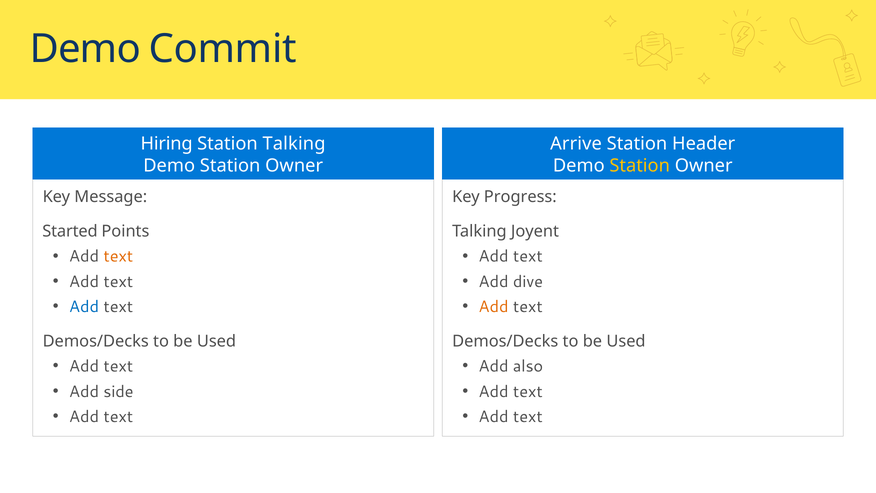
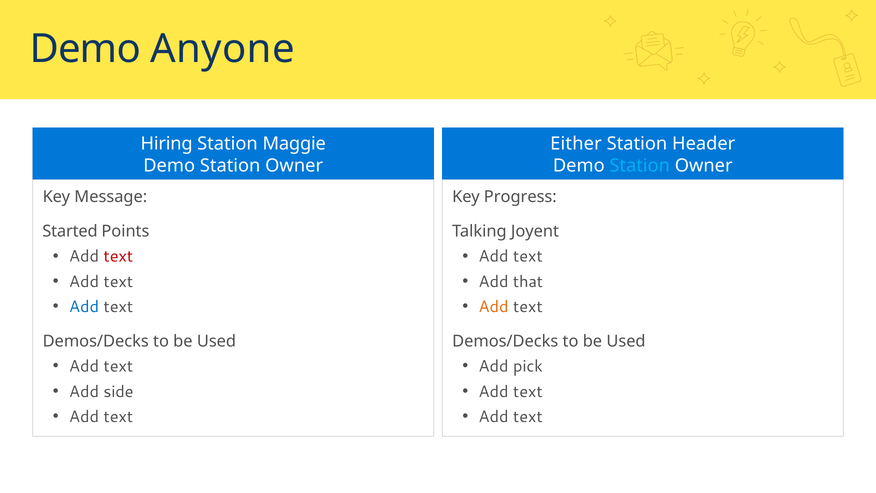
Commit: Commit -> Anyone (222, 49)
Station Talking: Talking -> Maggie (294, 144)
Arrive: Arrive -> Either (576, 144)
Station colour: yellow -> light blue (640, 166)
text colour: orange -> red (118, 256)
dive: dive -> that (528, 282)
also: also -> pick (528, 366)
